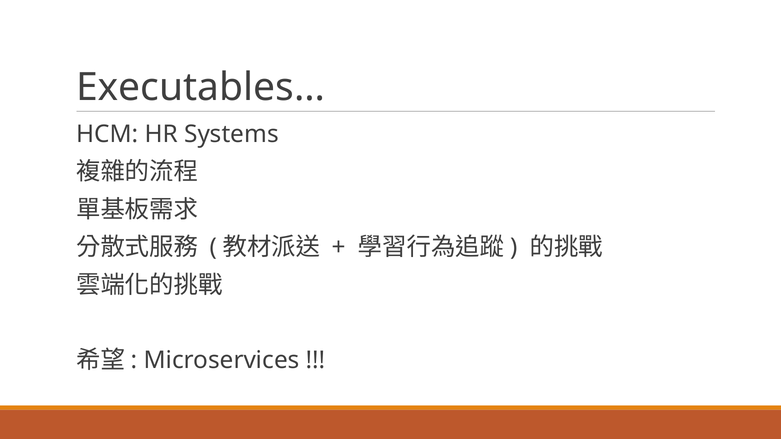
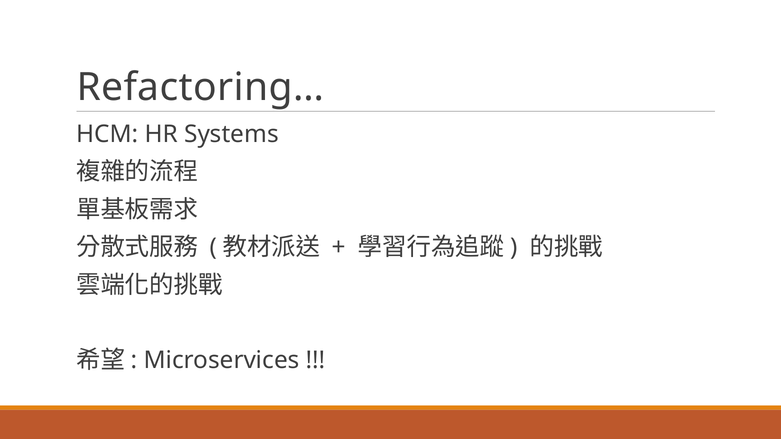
Executables…: Executables… -> Refactoring… (200, 87)
